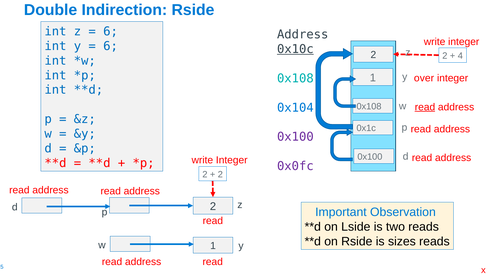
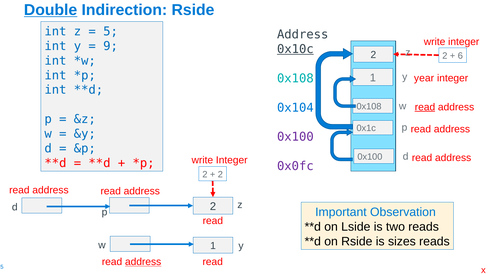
Double underline: none -> present (51, 10)
6: 6 -> 5 (111, 32)
6: 6 -> 9 (111, 46)
4: 4 -> 6 (460, 56)
over: over -> year (424, 78)
address underline: none -> present (143, 262)
